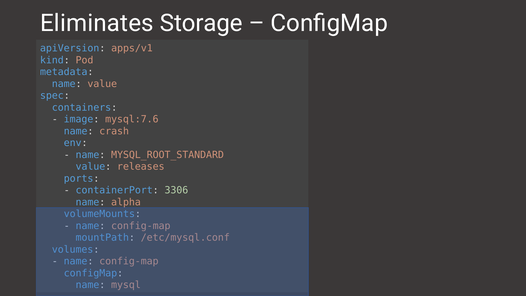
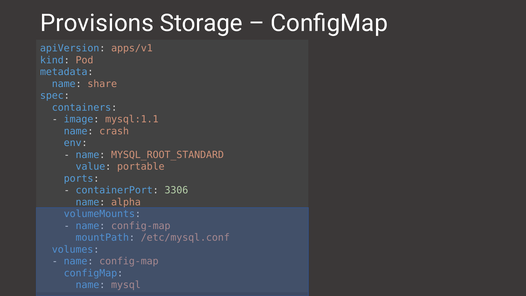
Eliminates: Eliminates -> Provisions (97, 23)
name value: value -> share (102, 84)
mysql:7.6: mysql:7.6 -> mysql:1.1 (132, 119)
releases: releases -> portable (141, 167)
